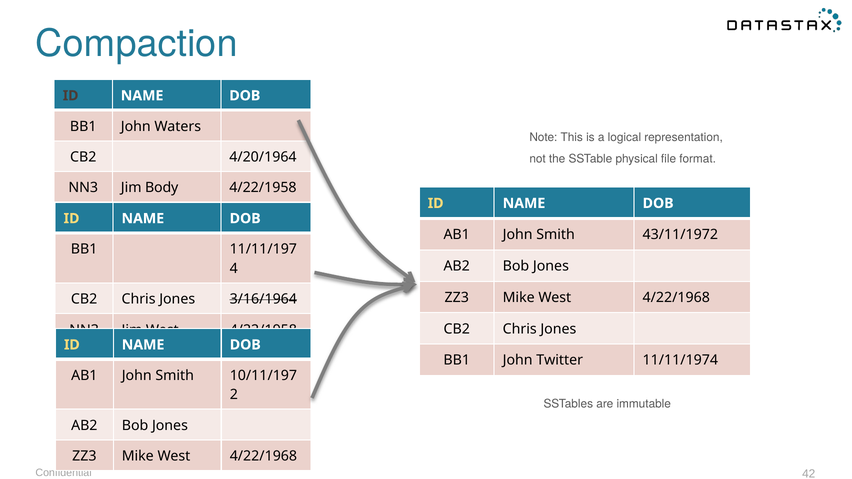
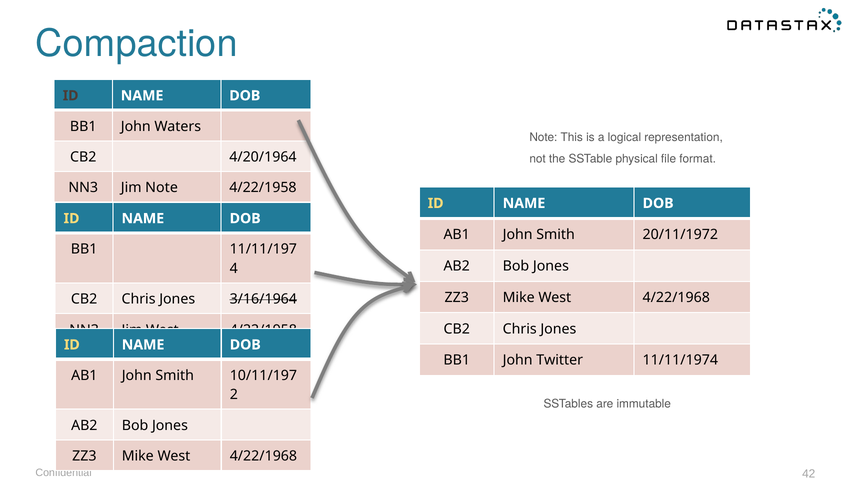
Jim Body: Body -> Note (162, 188)
43/11/1972: 43/11/1972 -> 20/11/1972 (680, 235)
